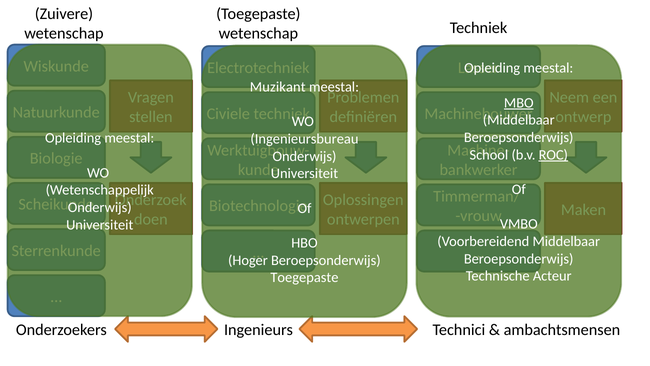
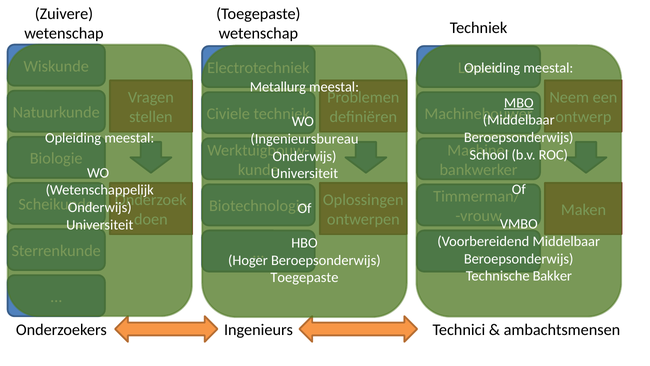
Muzikant: Muzikant -> Metallurg (278, 87)
ROC underline: present -> none (553, 155)
Acteur: Acteur -> Bakker (552, 276)
